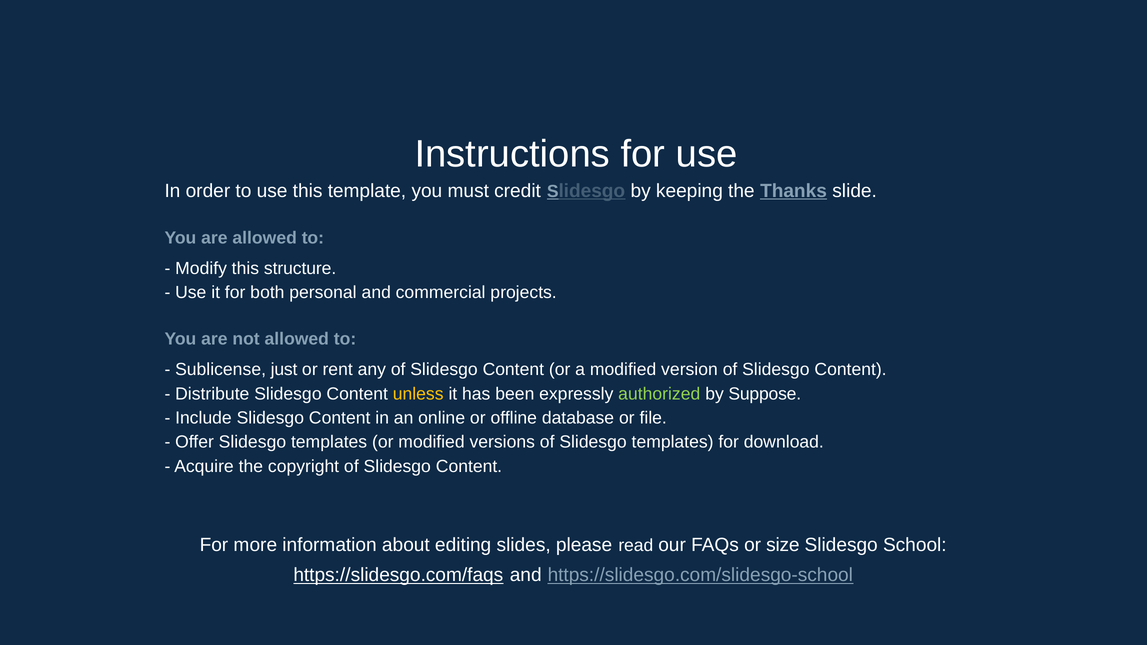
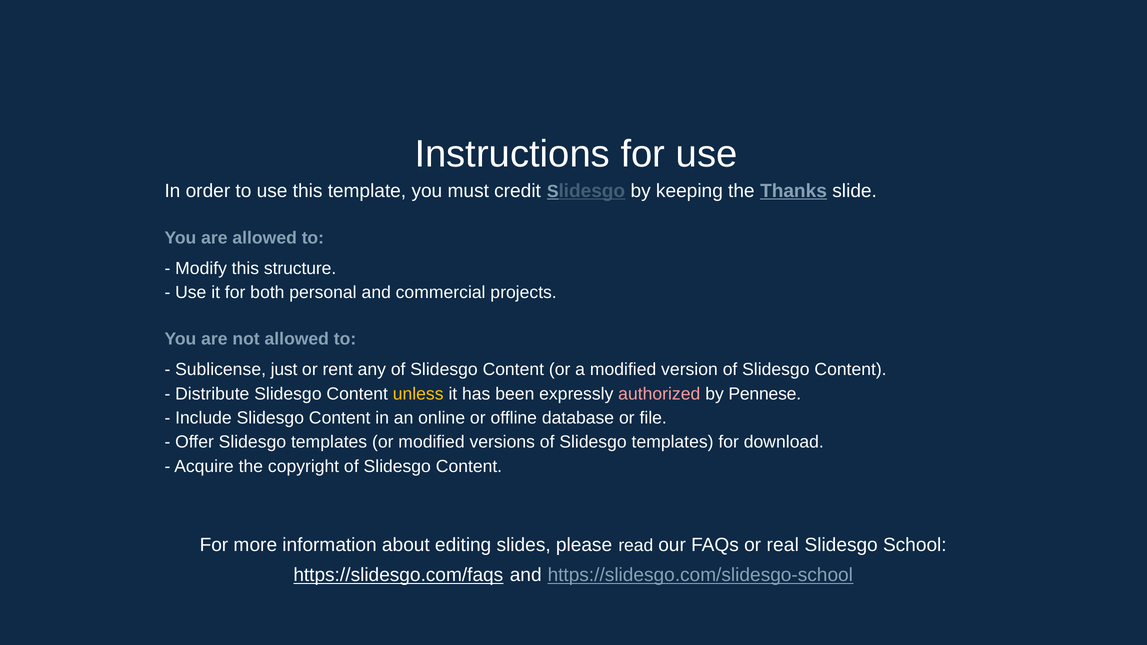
authorized colour: light green -> pink (659, 394)
Suppose: Suppose -> Pennese (765, 394)
size: size -> real (783, 545)
